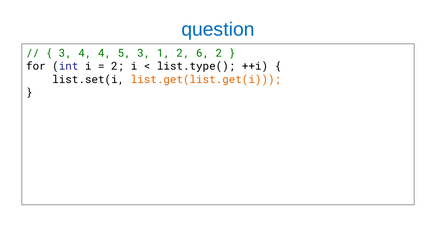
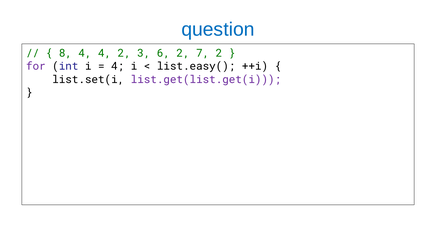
3: 3 -> 8 (65, 53)
4 5: 5 -> 2 (124, 53)
1: 1 -> 6 (163, 53)
6: 6 -> 7 (203, 53)
for colour: black -> purple (36, 66)
2: 2 -> 4 (118, 66)
list.type(: list.type( -> list.easy( (196, 66)
list.get(list.get(i colour: orange -> purple (206, 80)
